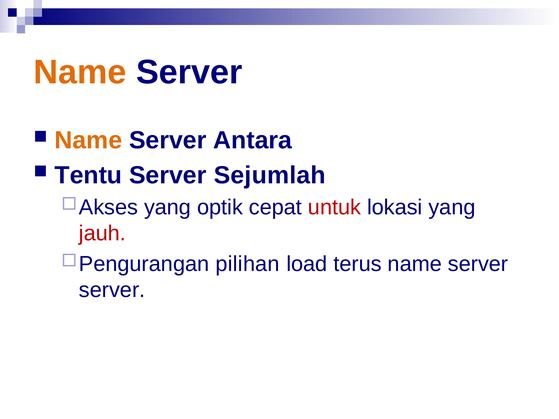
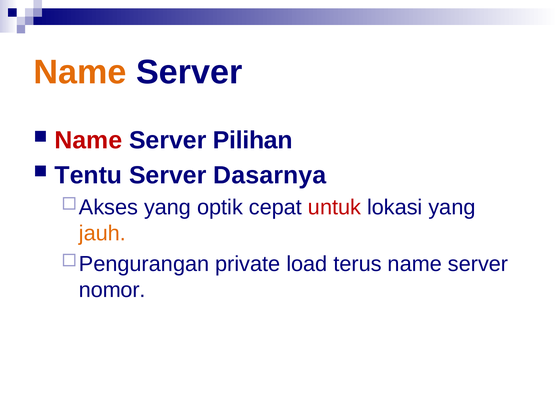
Name colour: orange -> red (88, 141)
Antara: Antara -> Pilihan (253, 141)
Sejumlah: Sejumlah -> Dasarnya (270, 175)
jauh colour: red -> orange (102, 234)
pilihan: pilihan -> private (248, 264)
server: server -> nomor (112, 290)
